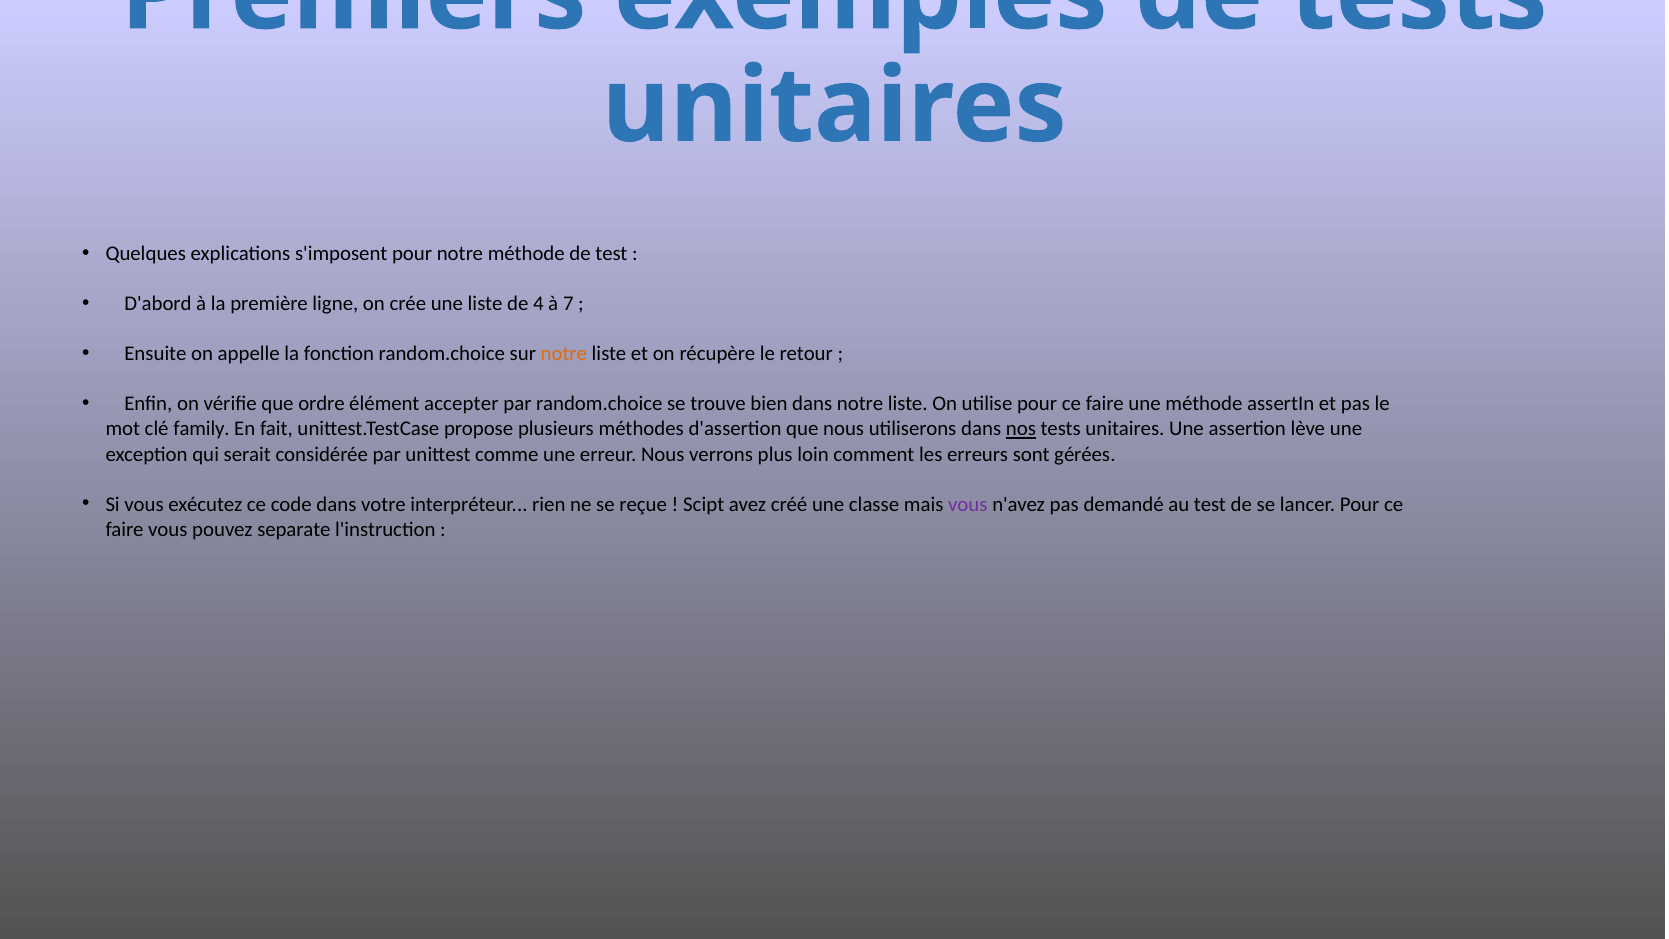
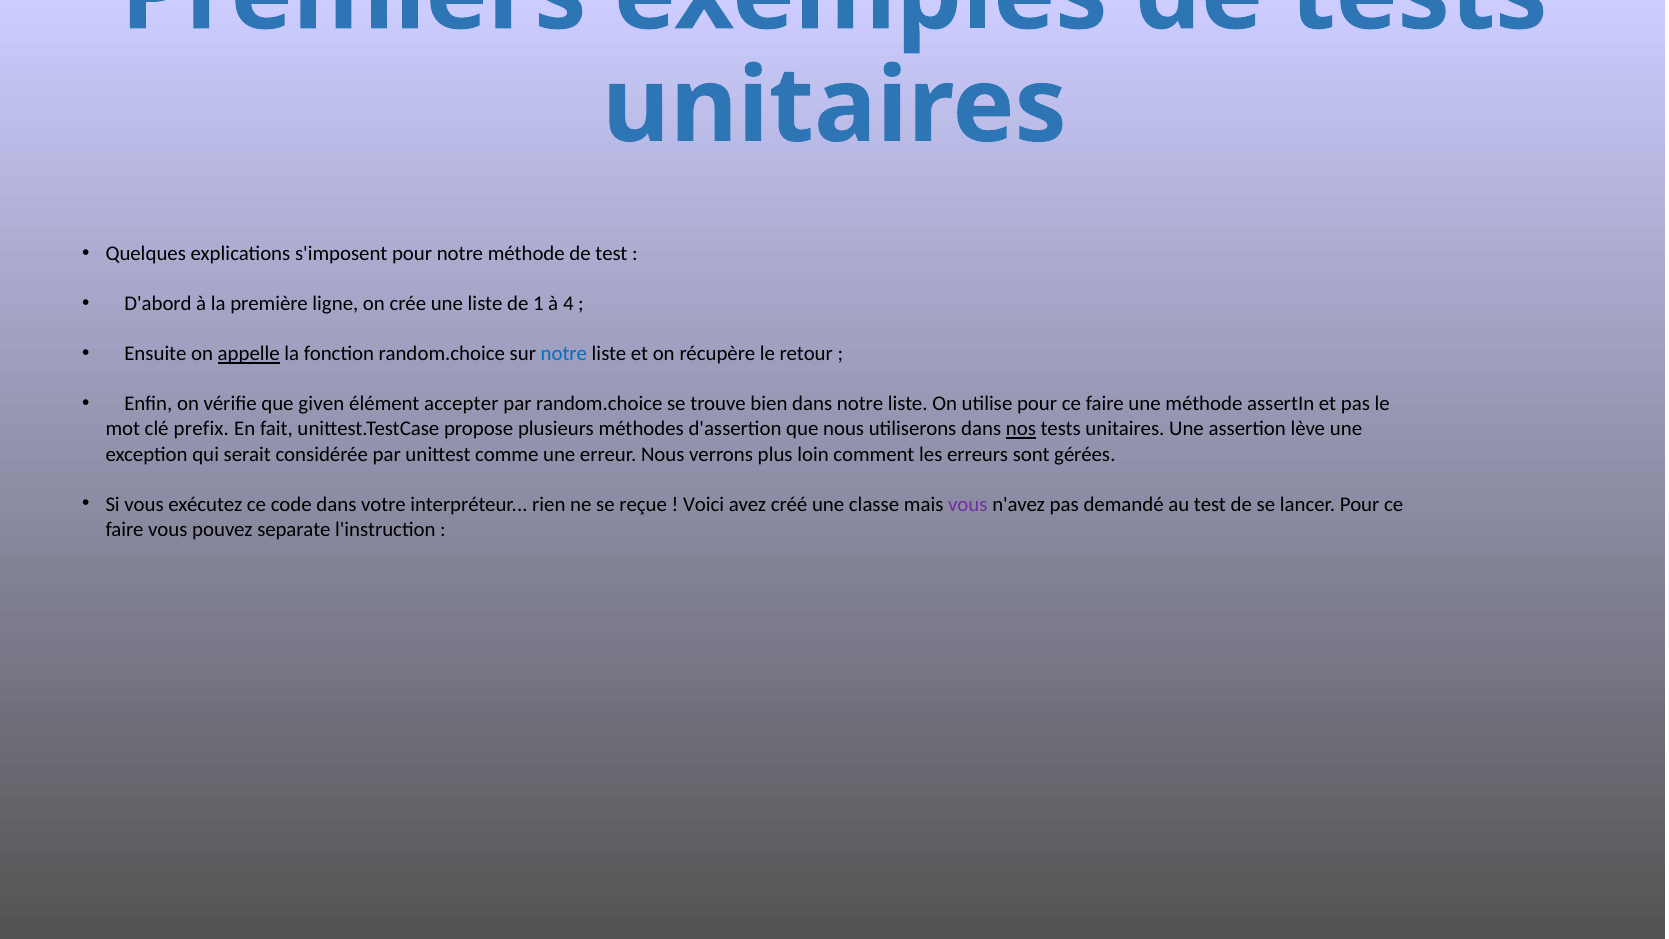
4: 4 -> 1 (538, 304)
7: 7 -> 4 (568, 304)
appelle underline: none -> present (249, 354)
notre colour: orange -> blue (564, 354)
ordre: ordre -> given (321, 404)
family: family -> prefix (201, 429)
Scipt: Scipt -> Voici (704, 504)
